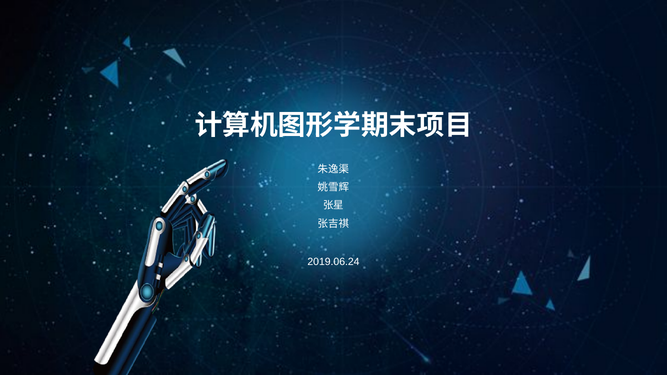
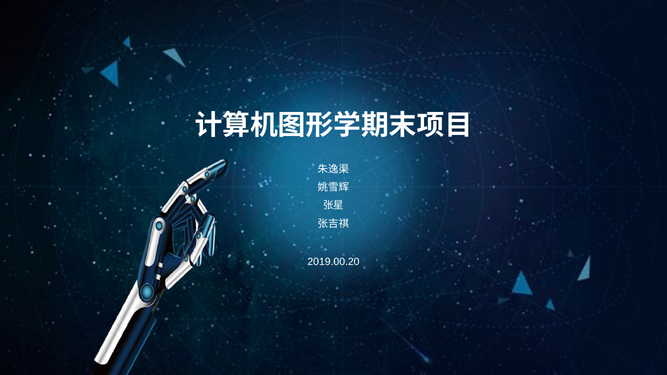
2019.06.24: 2019.06.24 -> 2019.00.20 (333, 262)
